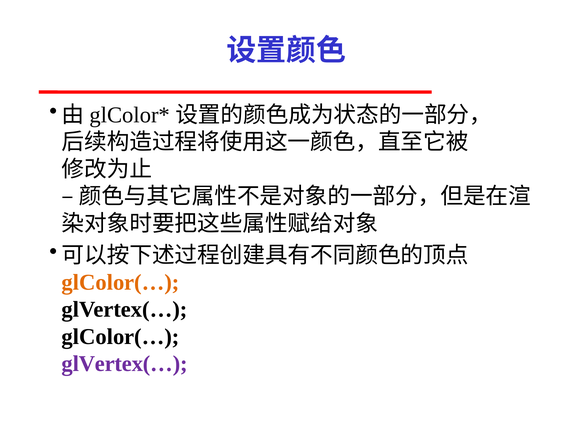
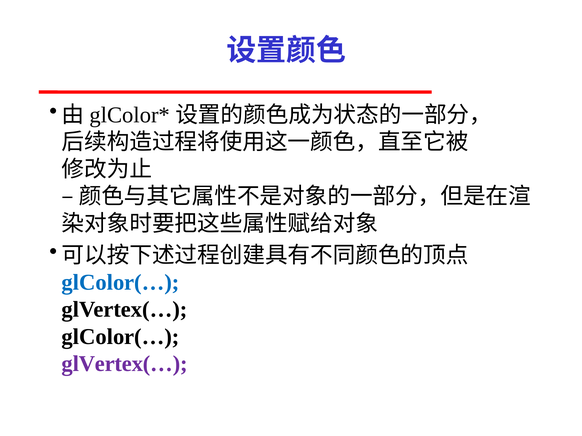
glColor(… colour: orange -> blue (121, 283)
